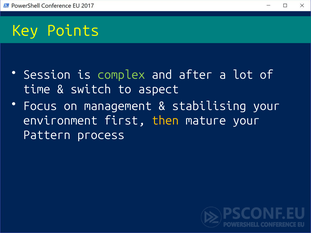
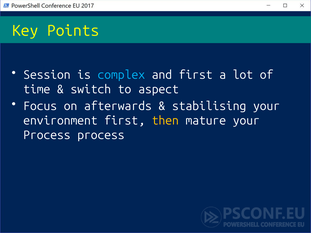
complex colour: light green -> light blue (121, 75)
and after: after -> first (196, 75)
management: management -> afterwards (118, 106)
Pattern: Pattern -> Process (47, 135)
